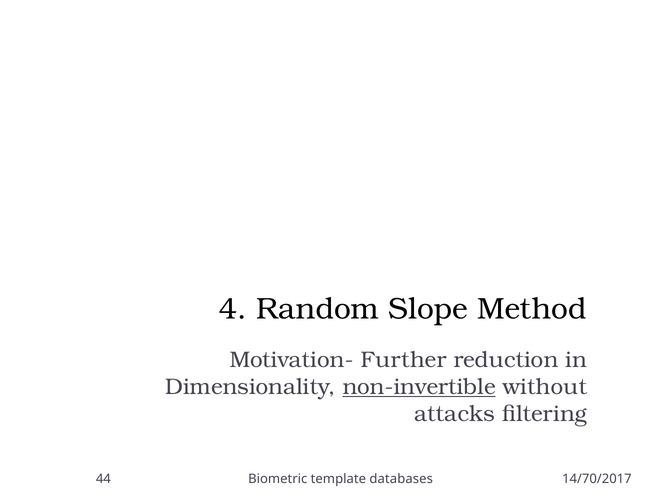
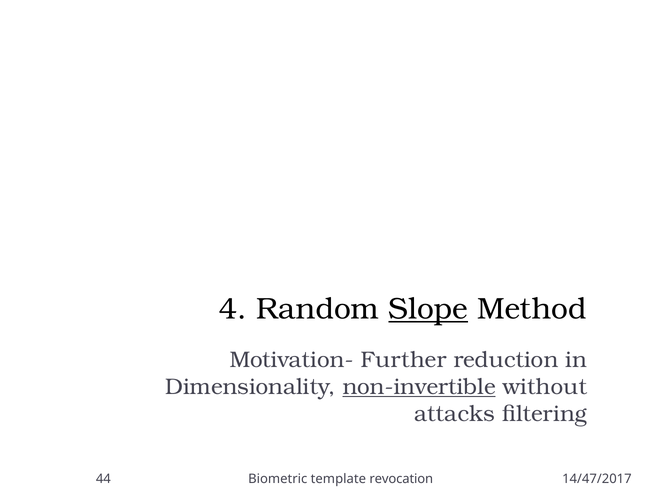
Slope underline: none -> present (428, 309)
databases: databases -> revocation (401, 479)
14/70/2017: 14/70/2017 -> 14/47/2017 (597, 479)
